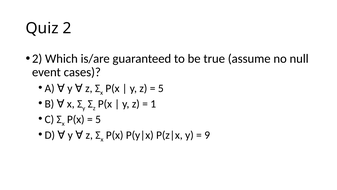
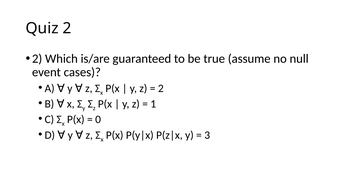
5: 5 -> 2 (161, 88)
5: 5 -> 0 (98, 119)
9: 9 -> 3 (207, 135)
